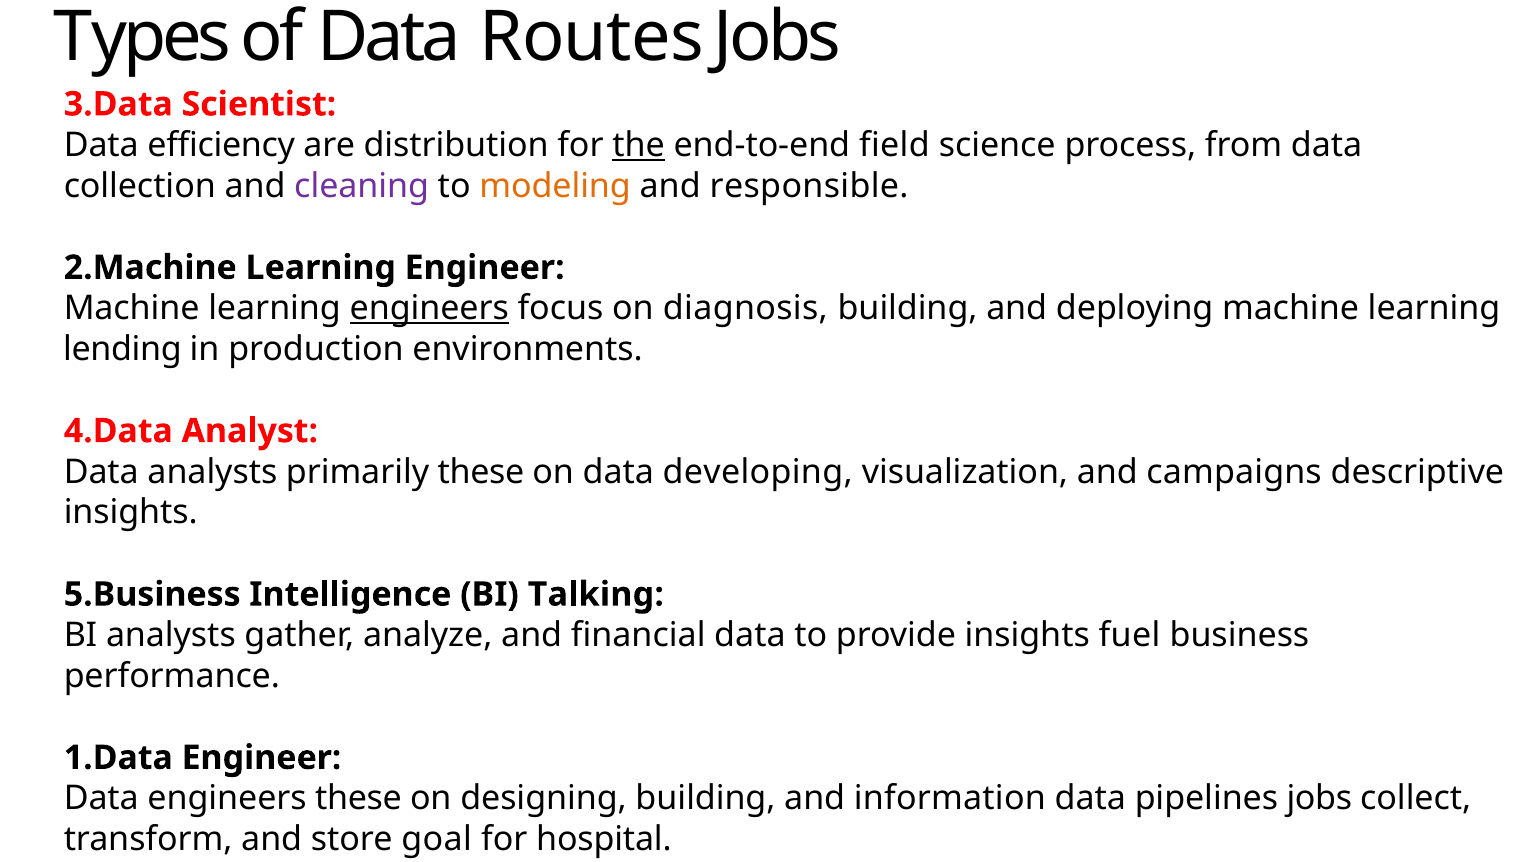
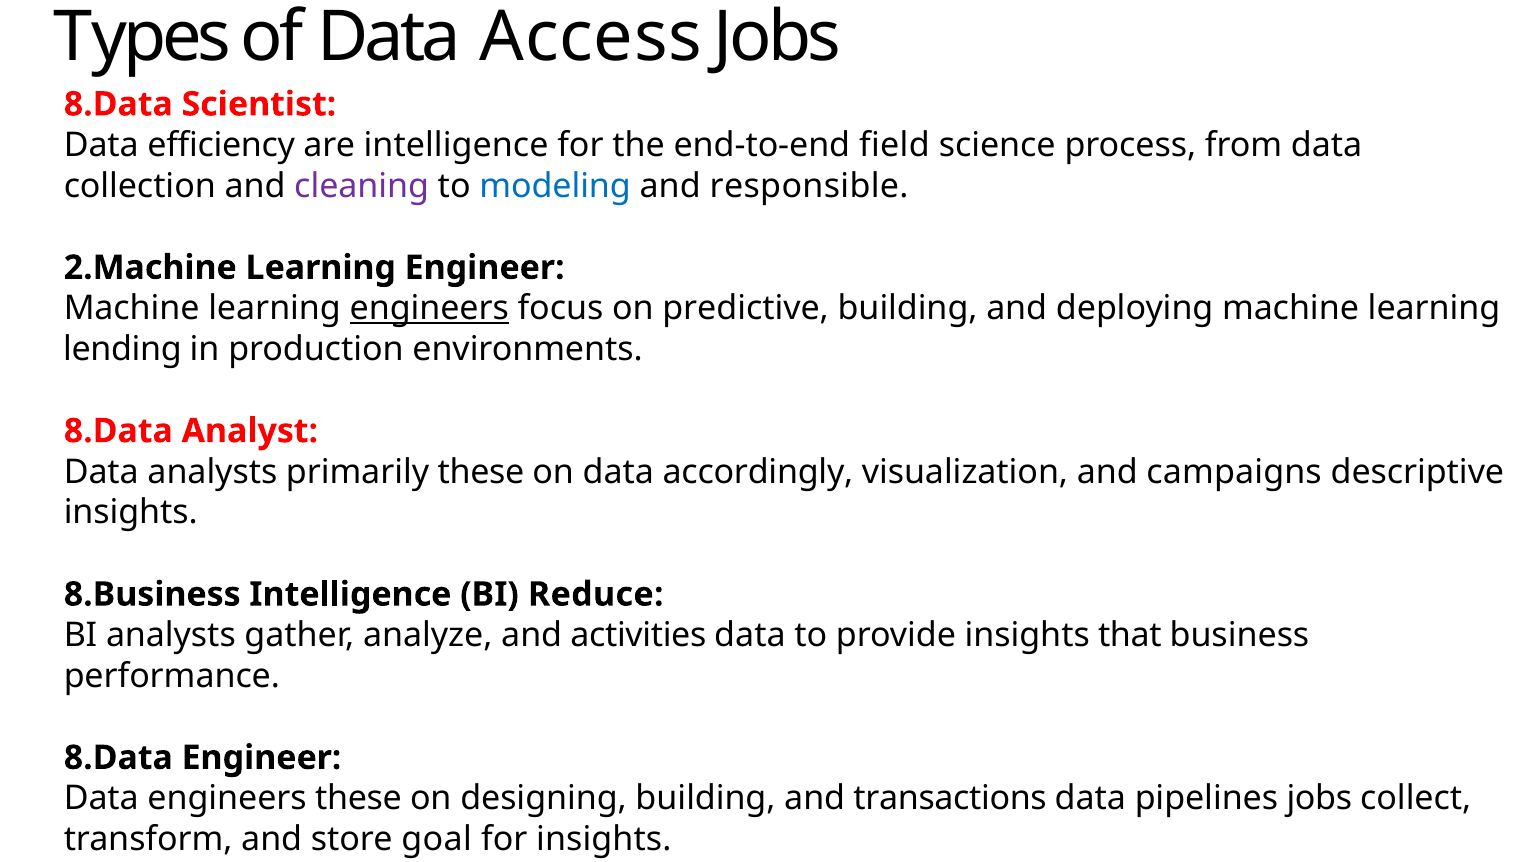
Routes: Routes -> Access (591, 37)
3.Data: 3.Data -> 8.Data (118, 104)
are distribution: distribution -> intelligence (456, 145)
the underline: present -> none (639, 145)
modeling colour: orange -> blue (555, 186)
diagnosis: diagnosis -> predictive (746, 308)
4.Data: 4.Data -> 8.Data (118, 431)
developing: developing -> accordingly (758, 472)
5.Business: 5.Business -> 8.Business (152, 594)
Talking: Talking -> Reduce (596, 594)
financial: financial -> activities (638, 635)
fuel: fuel -> that (1130, 635)
1.Data: 1.Data -> 8.Data (118, 758)
information: information -> transactions (950, 798)
for hospital: hospital -> insights (604, 839)
